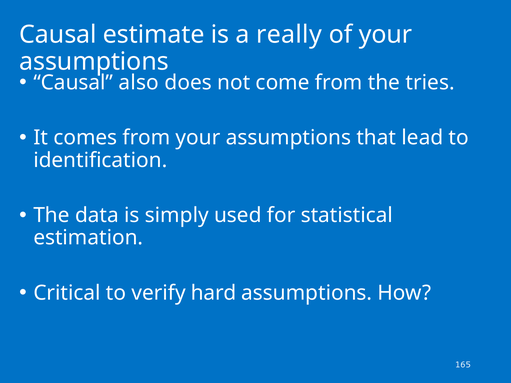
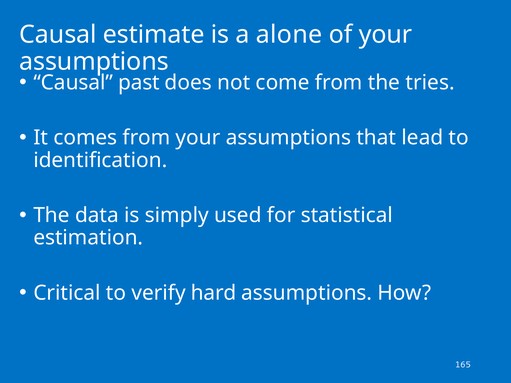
really: really -> alone (289, 35)
also: also -> past (139, 83)
